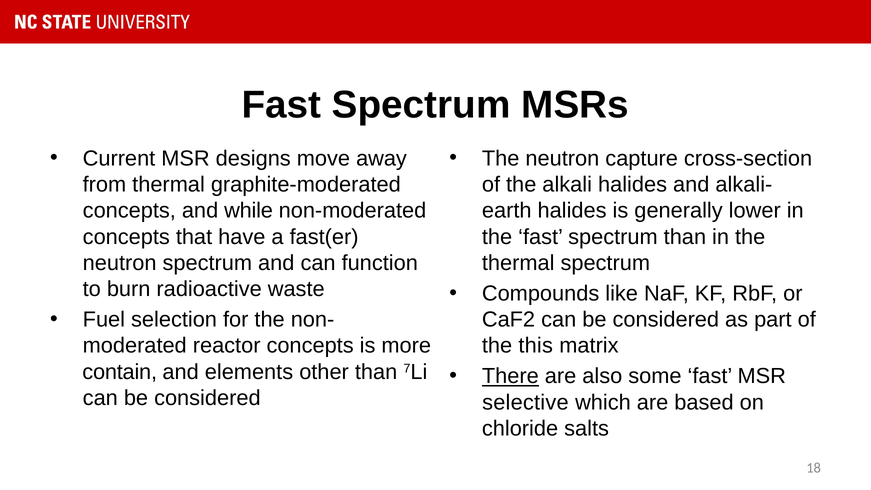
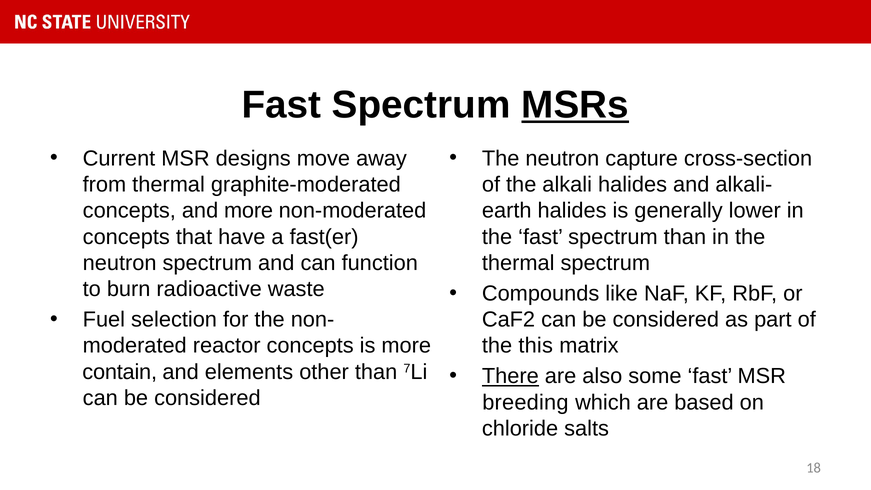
MSRs underline: none -> present (575, 105)
and while: while -> more (249, 211)
selective: selective -> breeding (525, 402)
